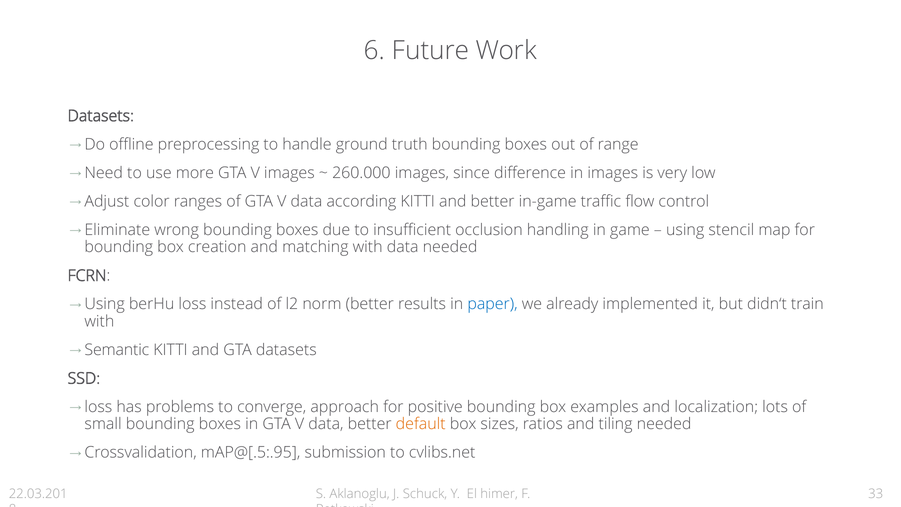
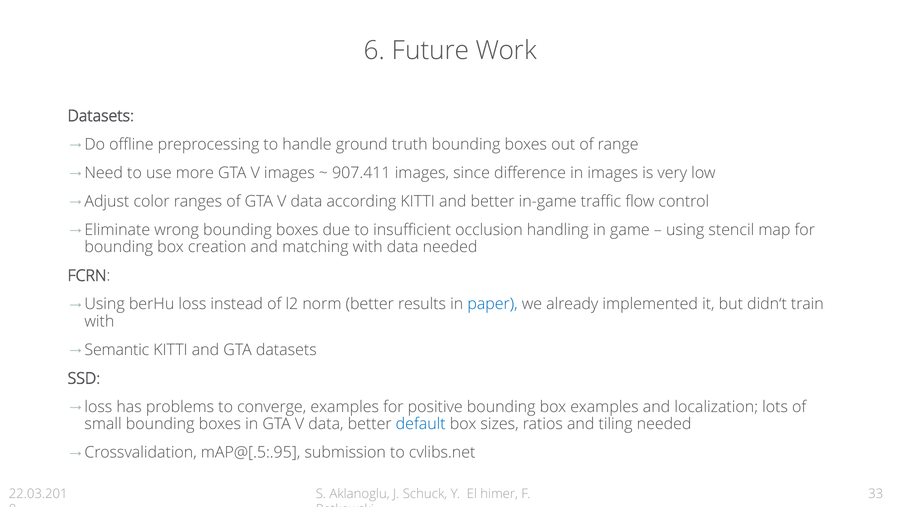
260.000: 260.000 -> 907.411 (361, 173)
converge approach: approach -> examples (345, 407)
default colour: orange -> blue (421, 424)
